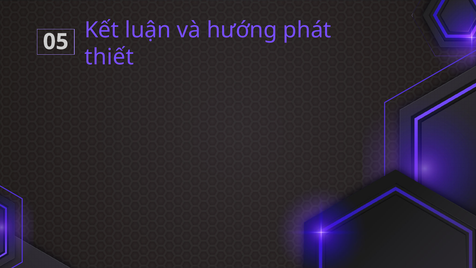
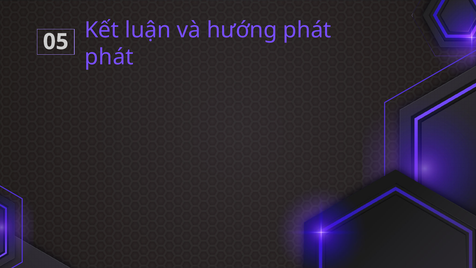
thiết: thiết -> phát (109, 57)
